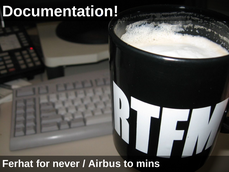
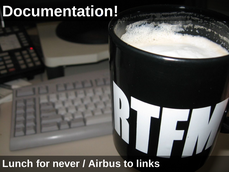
Ferhat: Ferhat -> Lunch (18, 163)
mins: mins -> links (148, 163)
